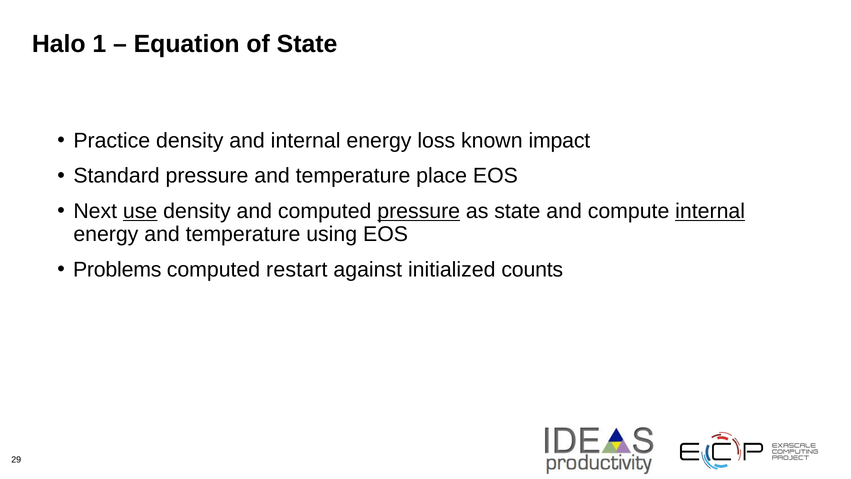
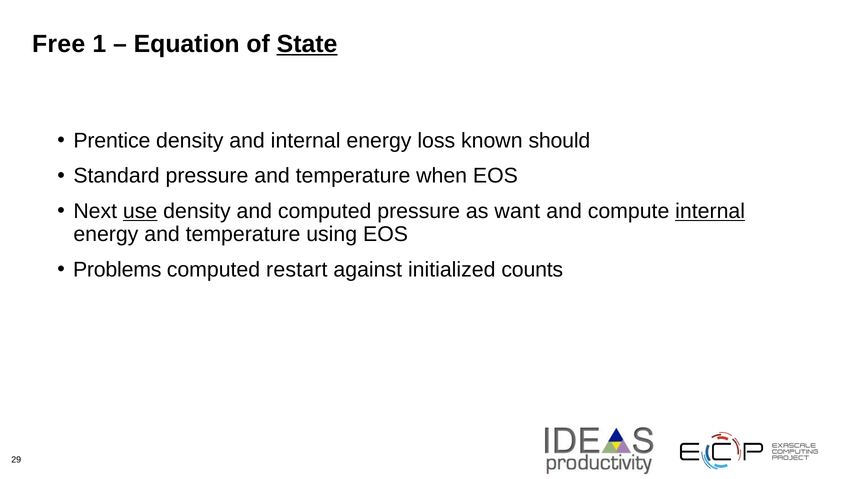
Halo: Halo -> Free (59, 44)
State underline: none -> present (307, 44)
Practice: Practice -> Prentice (112, 140)
impact: impact -> should (559, 140)
place: place -> when (442, 176)
pressure underline: present -> none (419, 211)
as state: state -> want (517, 211)
